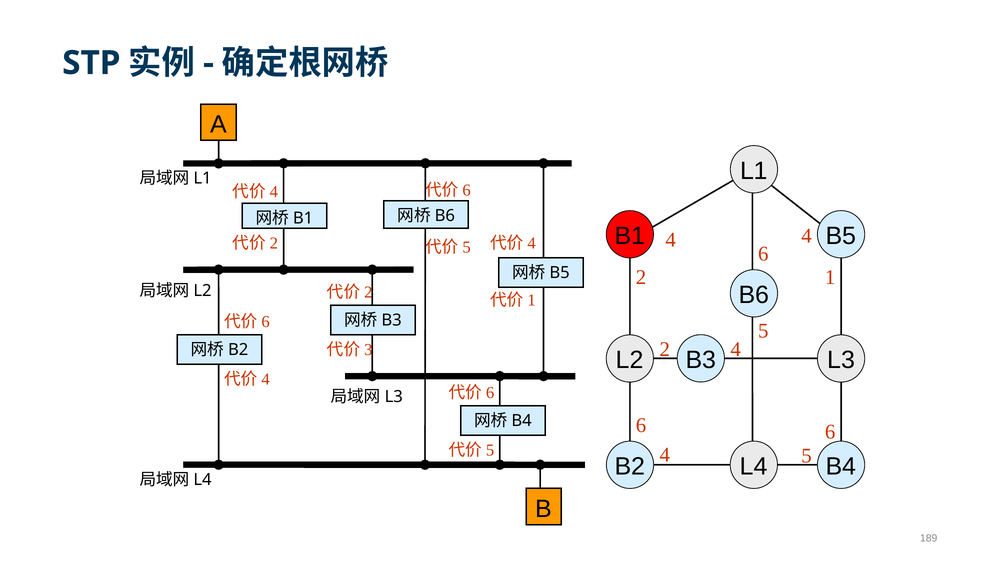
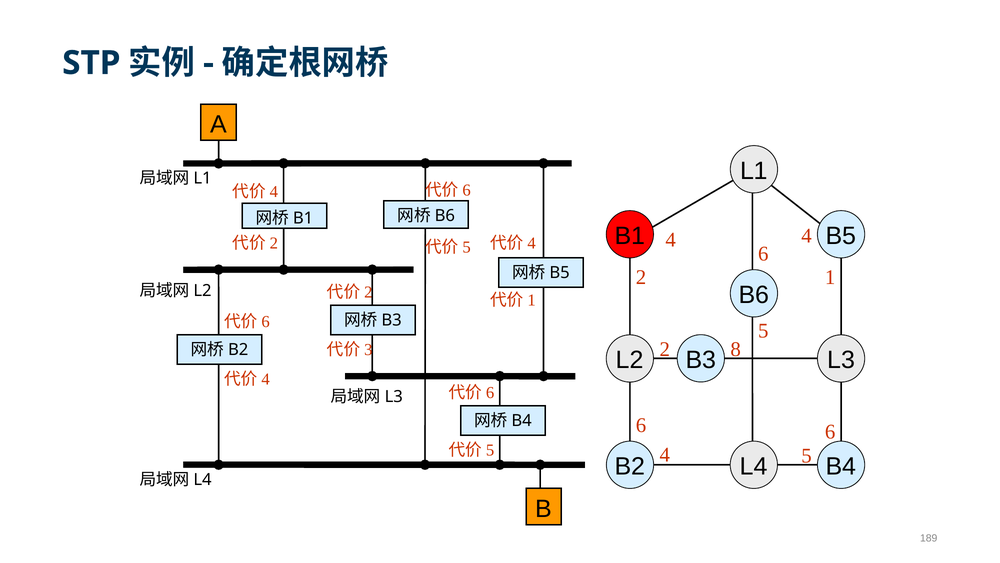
2 4: 4 -> 8 (736, 349)
